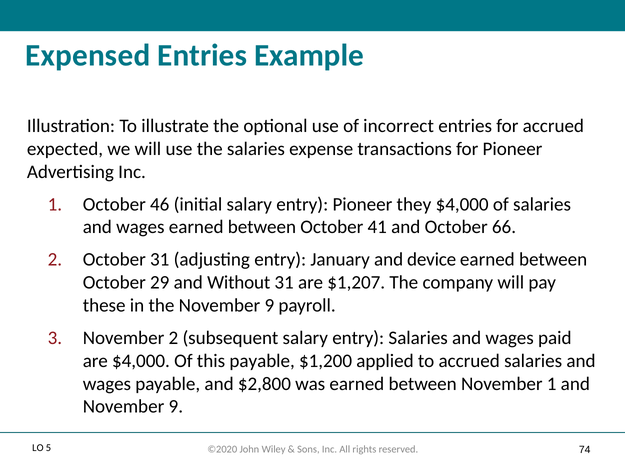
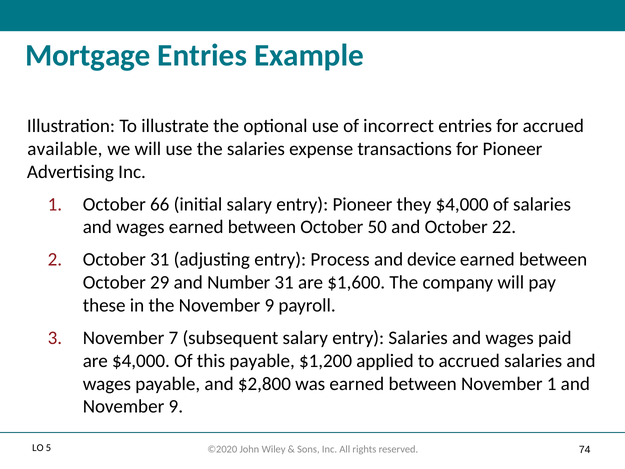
Expensed: Expensed -> Mortgage (88, 55)
expected: expected -> available (65, 149)
46: 46 -> 66 (160, 204)
41: 41 -> 50 (377, 227)
66: 66 -> 22 (504, 227)
January: January -> Process (340, 259)
Without: Without -> Number (239, 282)
$1,207: $1,207 -> $1,600 (356, 282)
November 2: 2 -> 7 (173, 338)
